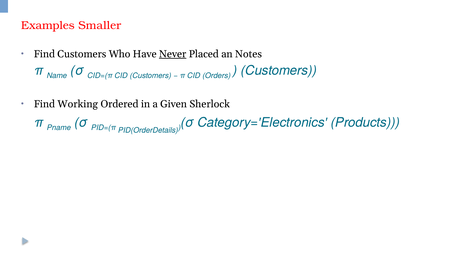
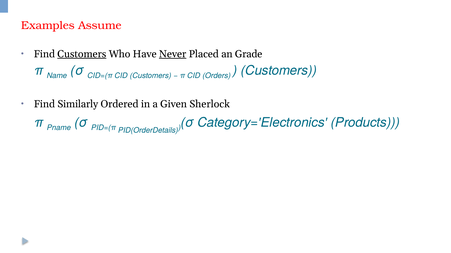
Smaller: Smaller -> Assume (100, 25)
Customers underline: none -> present (82, 54)
Notes: Notes -> Grade (249, 54)
Working: Working -> Similarly (78, 104)
